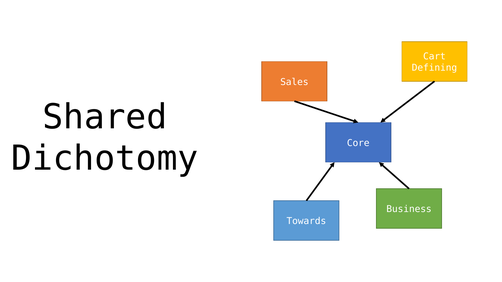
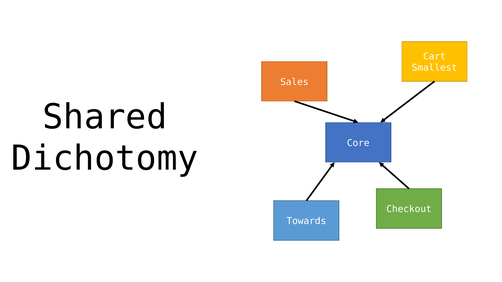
Defining: Defining -> Smallest (434, 68)
Business: Business -> Checkout (409, 209)
